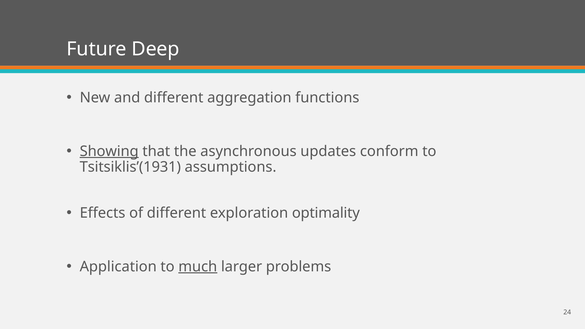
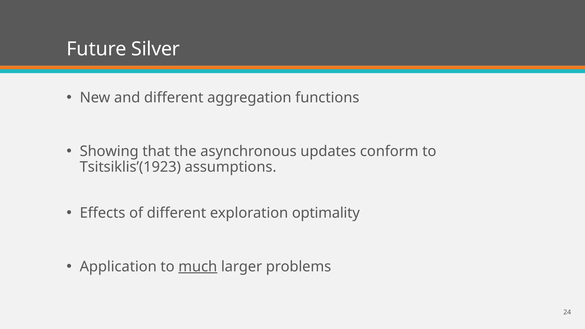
Deep: Deep -> Silver (156, 49)
Showing underline: present -> none (109, 151)
Tsitsiklis’(1931: Tsitsiklis’(1931 -> Tsitsiklis’(1923 (130, 167)
